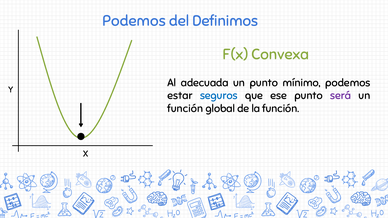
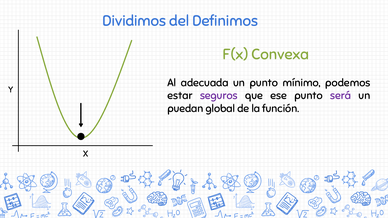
Podemos: Podemos -> Dividimos (134, 21)
seguros colour: blue -> purple (219, 96)
función: función -> puedan (185, 109)
